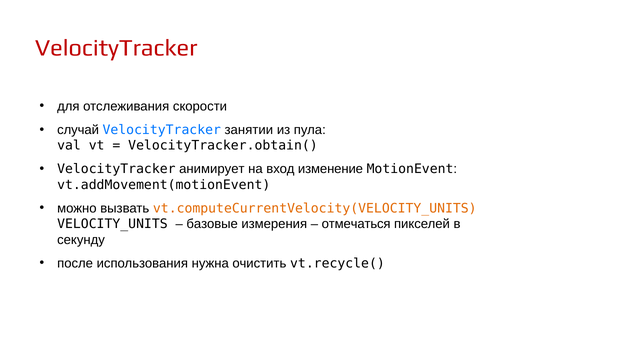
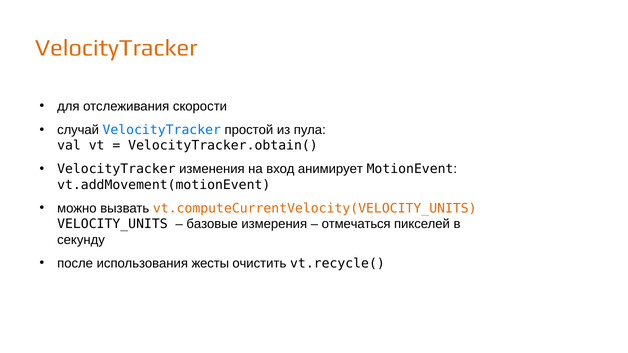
VelocityTracker colour: red -> orange (116, 48)
занятии: занятии -> простой (249, 130)
анимирует: анимирует -> изменения (212, 169)
изменение: изменение -> анимирует (330, 169)
нужна: нужна -> жесты (210, 264)
